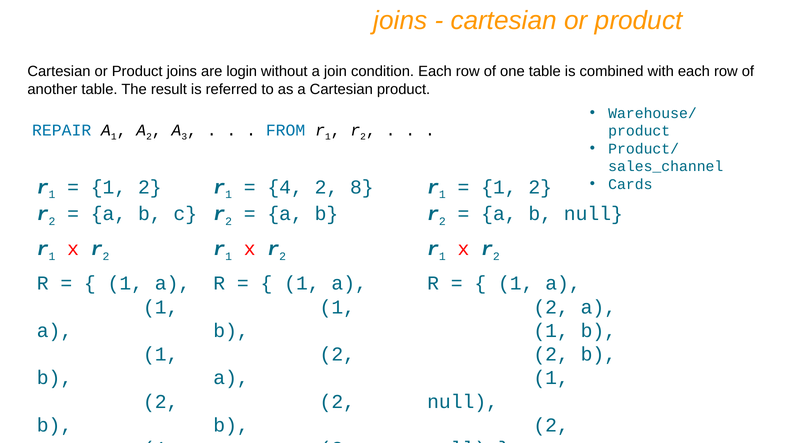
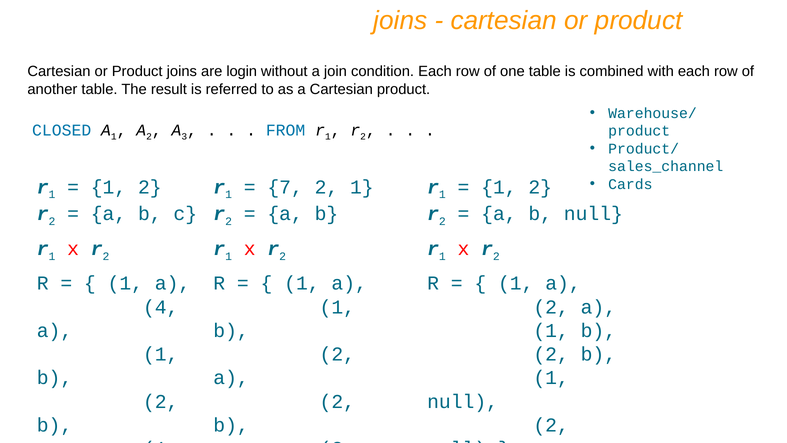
REPAIR: REPAIR -> CLOSED (62, 130)
4: 4 -> 7 (285, 187)
2 8: 8 -> 1 (362, 187)
1: 1 -> 4 (161, 307)
